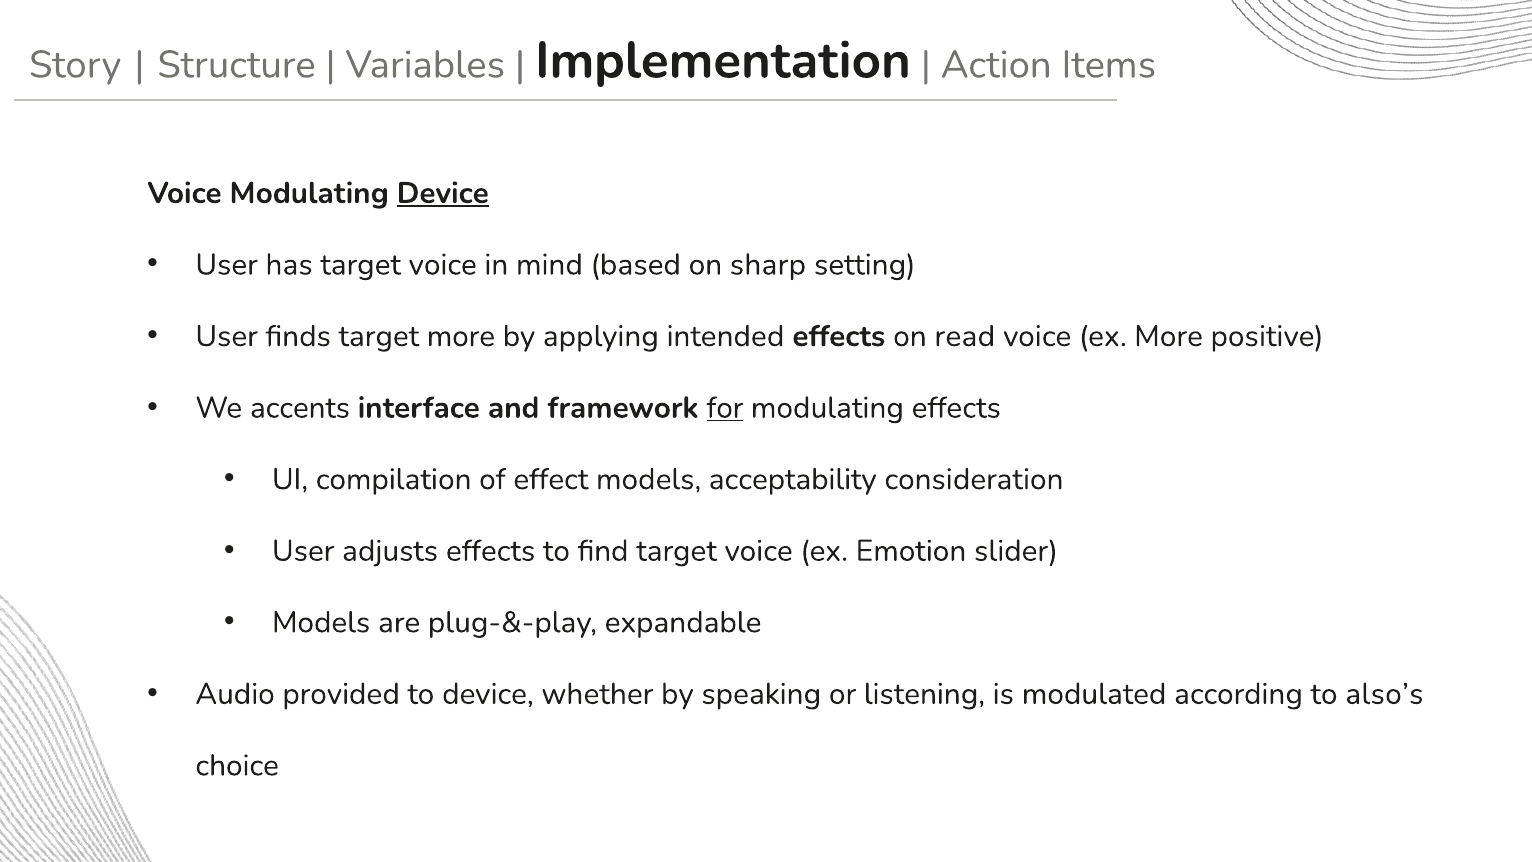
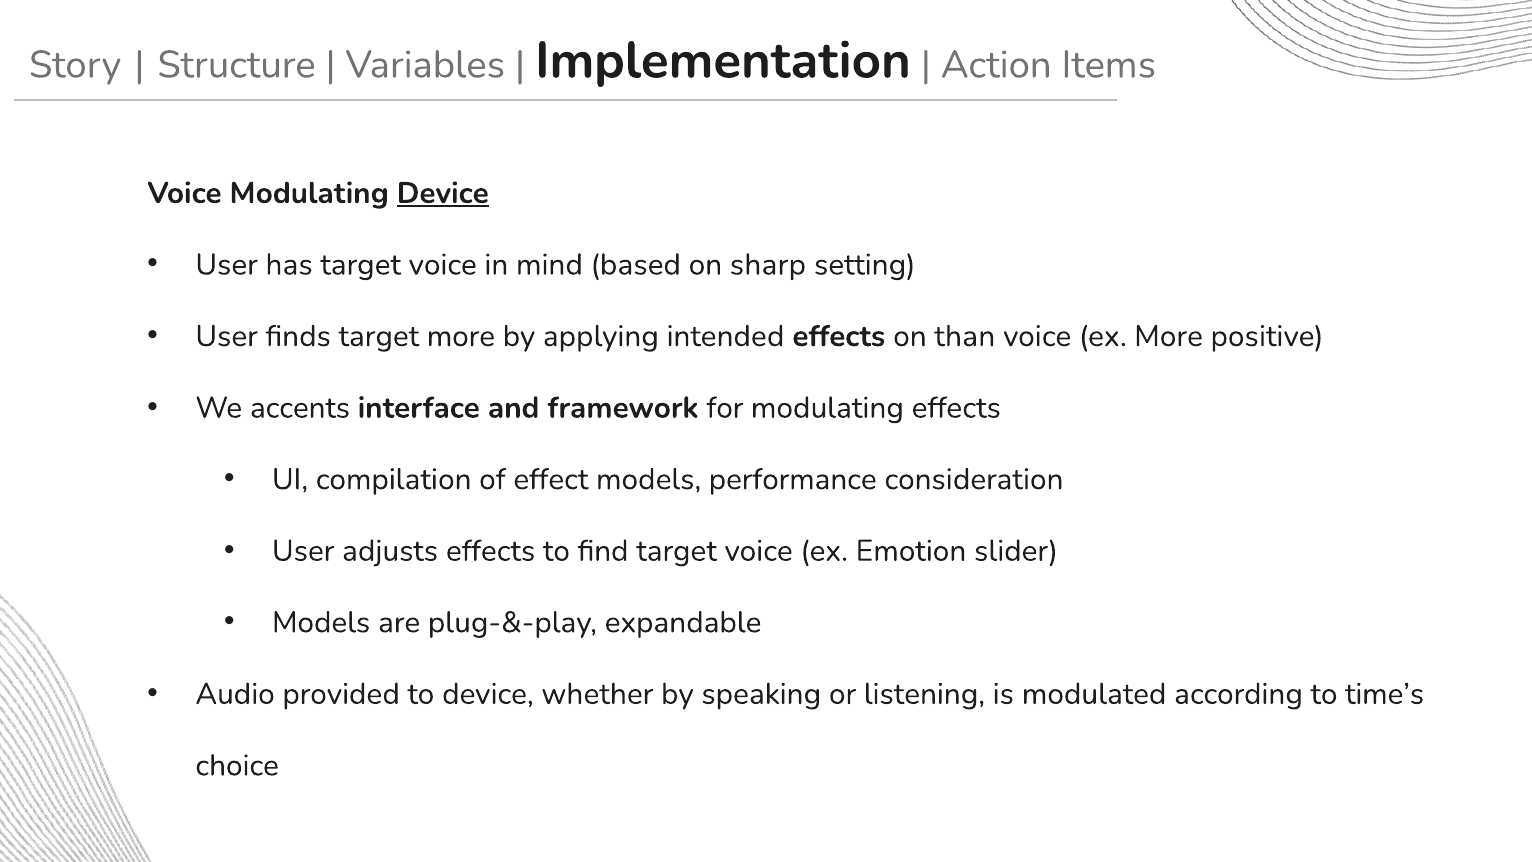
read: read -> than (965, 336)
for underline: present -> none (725, 408)
acceptability: acceptability -> performance (793, 479)
also’s: also’s -> time’s (1385, 694)
